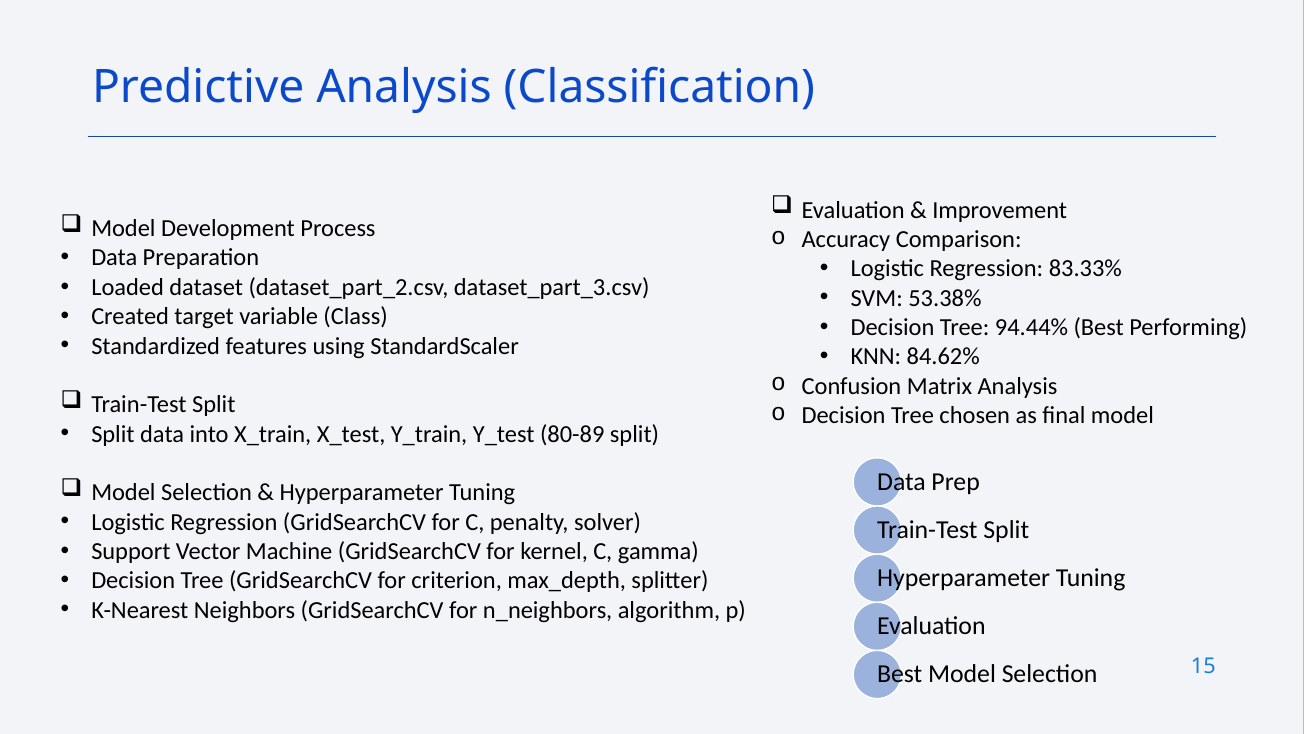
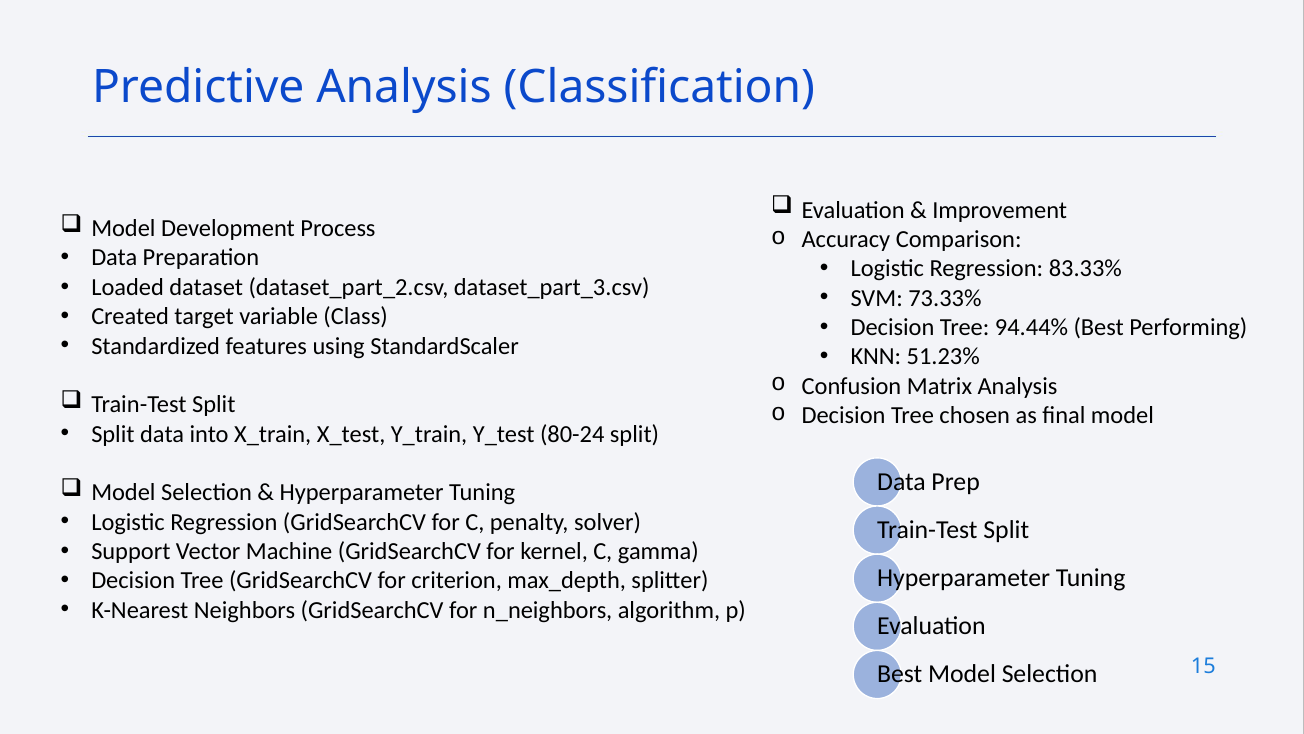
53.38%: 53.38% -> 73.33% (945, 298)
84.62%: 84.62% -> 51.23% (943, 356)
80-89: 80-89 -> 80-24 (572, 434)
